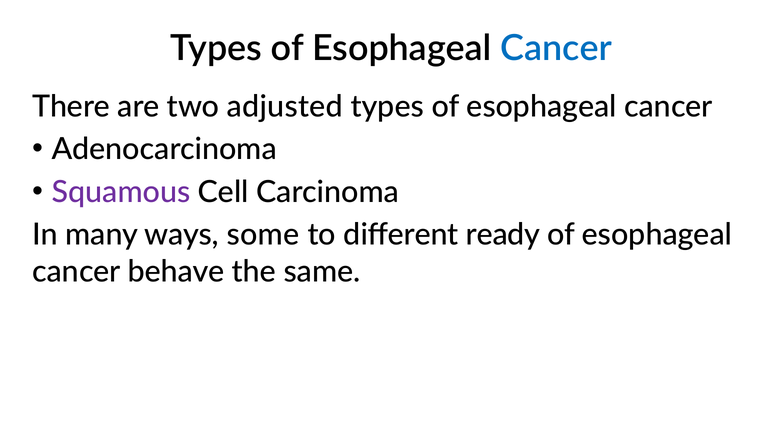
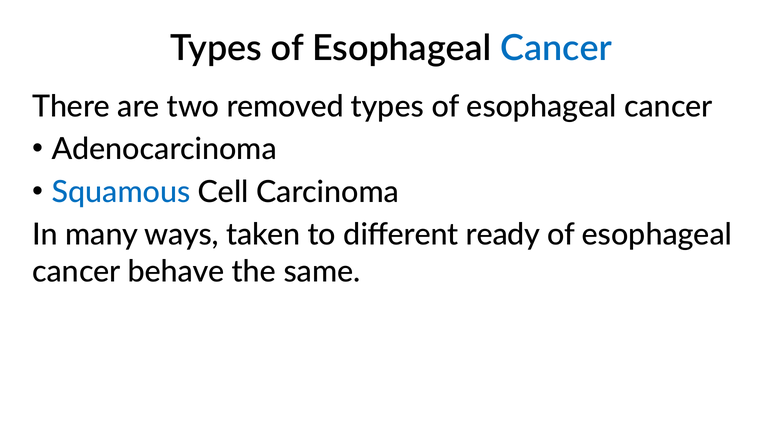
adjusted: adjusted -> removed (285, 107)
Squamous colour: purple -> blue (121, 192)
some: some -> taken (263, 235)
